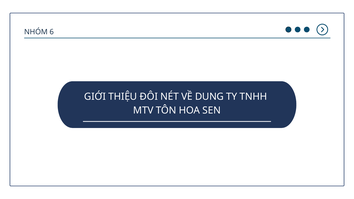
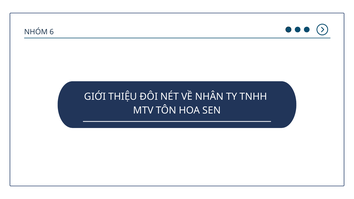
DUNG: DUNG -> NHÂN (209, 97)
